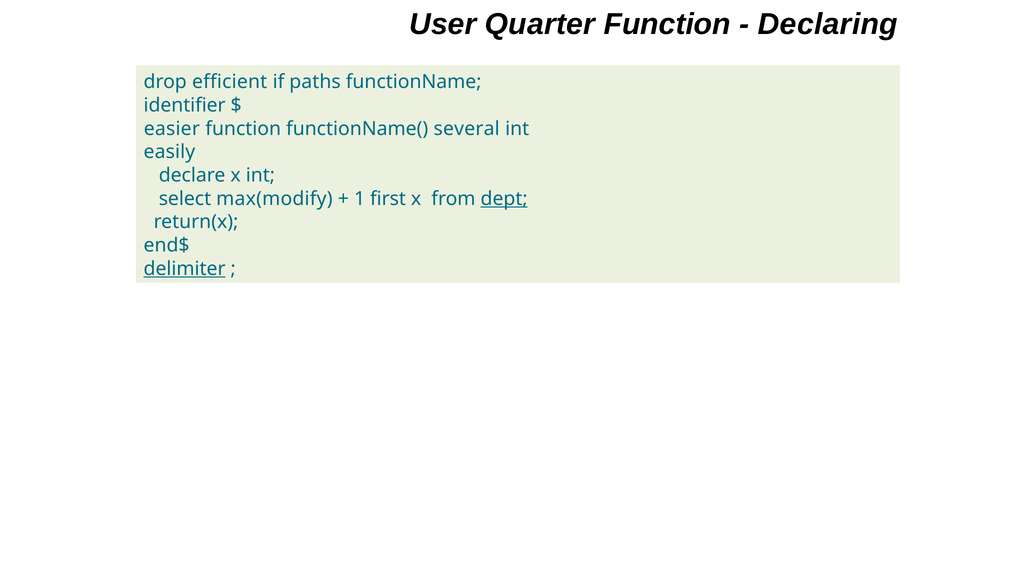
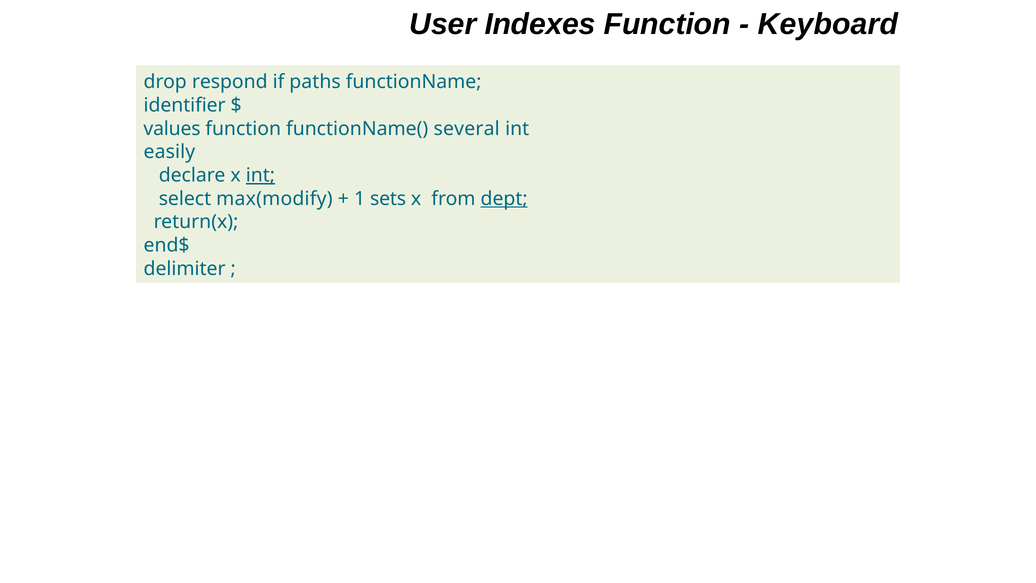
Quarter: Quarter -> Indexes (540, 24)
Declaring: Declaring -> Keyboard (828, 24)
efficient: efficient -> respond (230, 82)
easier: easier -> values (172, 129)
int underline: none -> present (260, 175)
first: first -> sets (388, 199)
delimiter underline: present -> none (185, 269)
